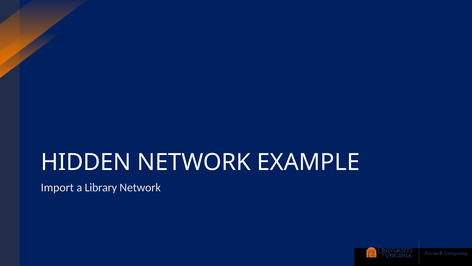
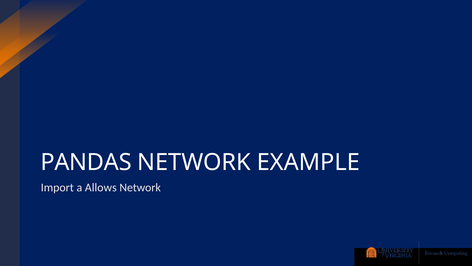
HIDDEN: HIDDEN -> PANDAS (86, 162)
Library: Library -> Allows (101, 187)
